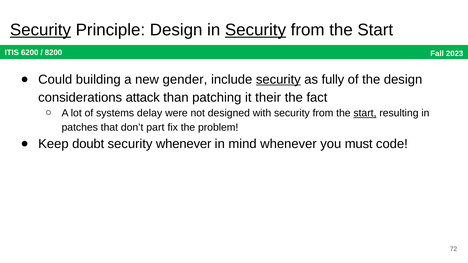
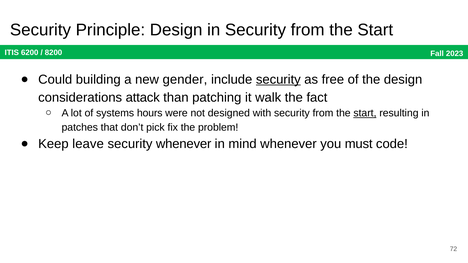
Security underline: present -> none (40, 30)
Security underline: present -> none (256, 30)
fully: fully -> free (333, 80)
their: their -> walk (268, 98)
delay: delay -> hours (150, 113)
part: part -> pick (155, 128)
doubt: doubt -> leave (88, 144)
